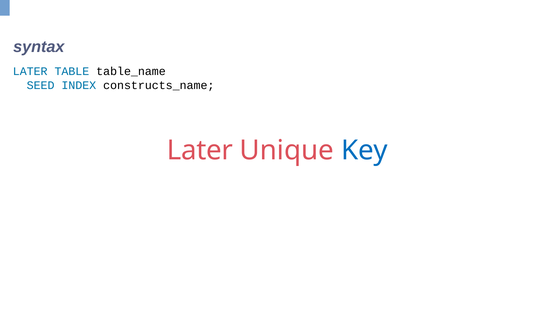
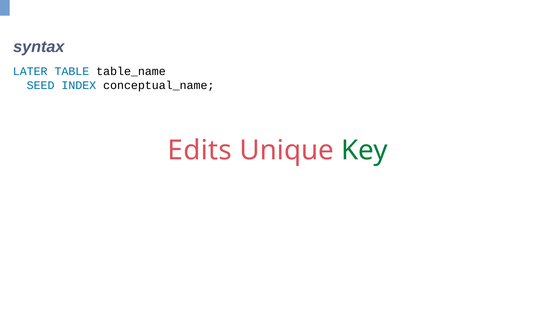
constructs_name: constructs_name -> conceptual_name (159, 85)
Later: Later -> Edits (200, 150)
Key colour: blue -> green (364, 150)
